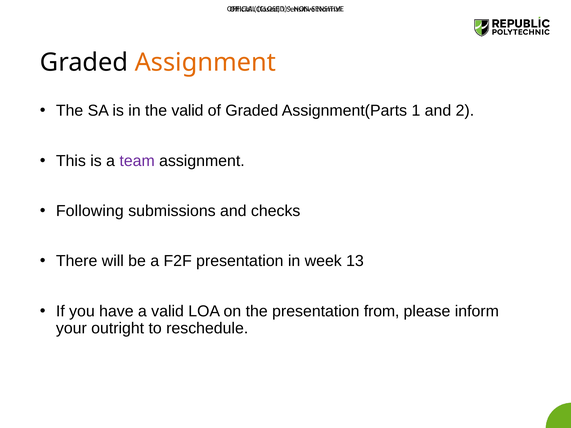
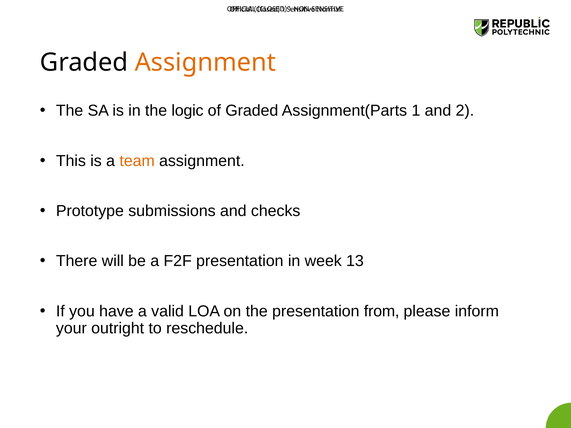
the valid: valid -> logic (187, 111)
team colour: purple -> orange (137, 161)
Following: Following -> Prototype (90, 211)
